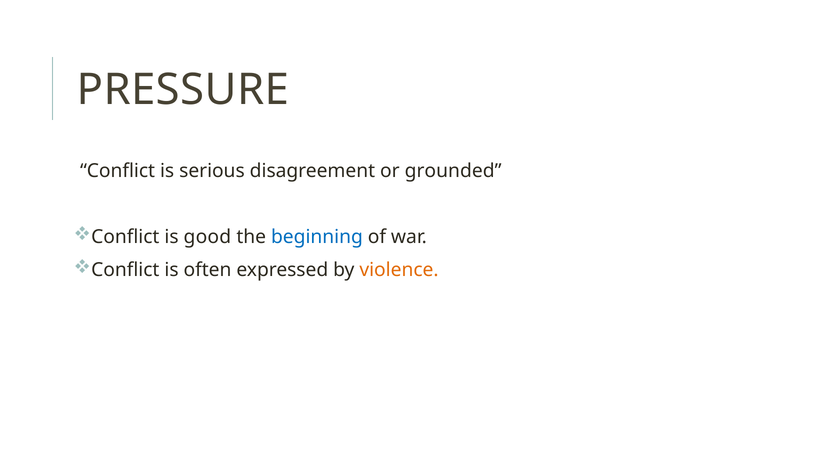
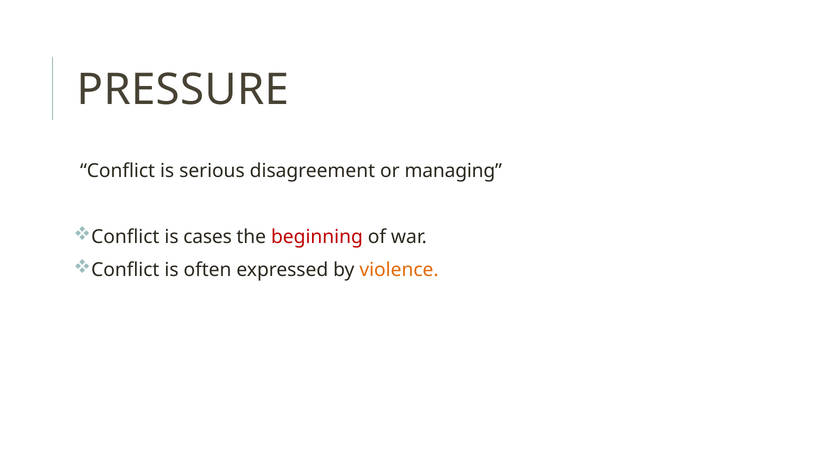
grounded: grounded -> managing (453, 171)
good: good -> cases (208, 237)
beginning colour: blue -> red (317, 237)
